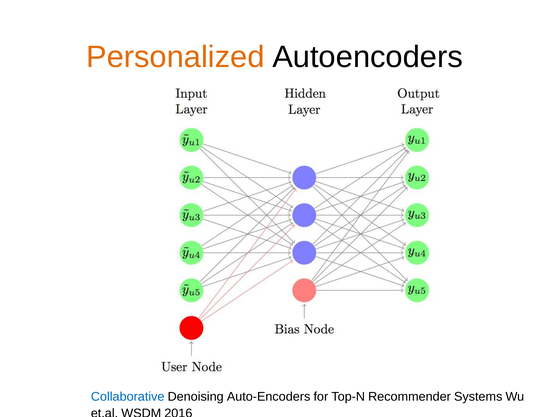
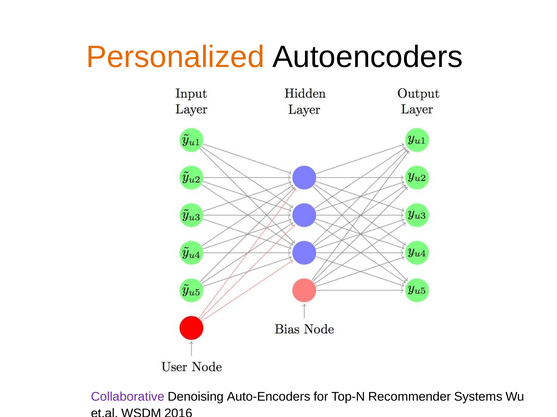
Collaborative colour: blue -> purple (128, 397)
